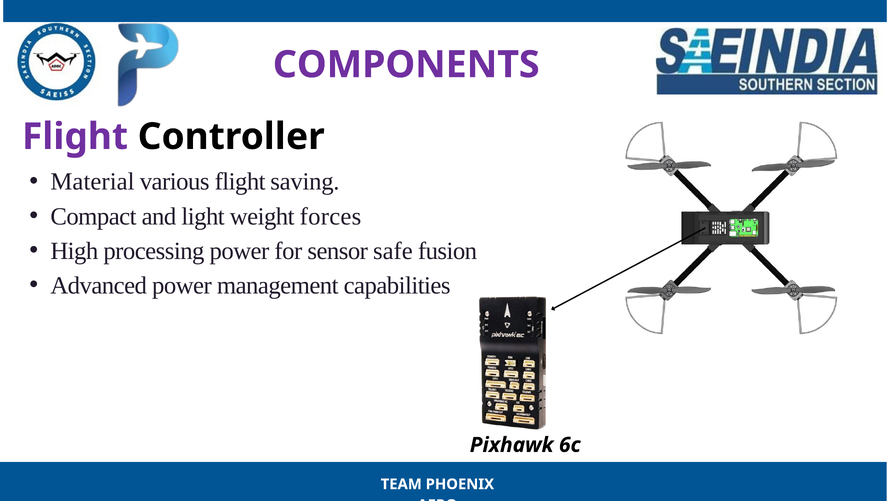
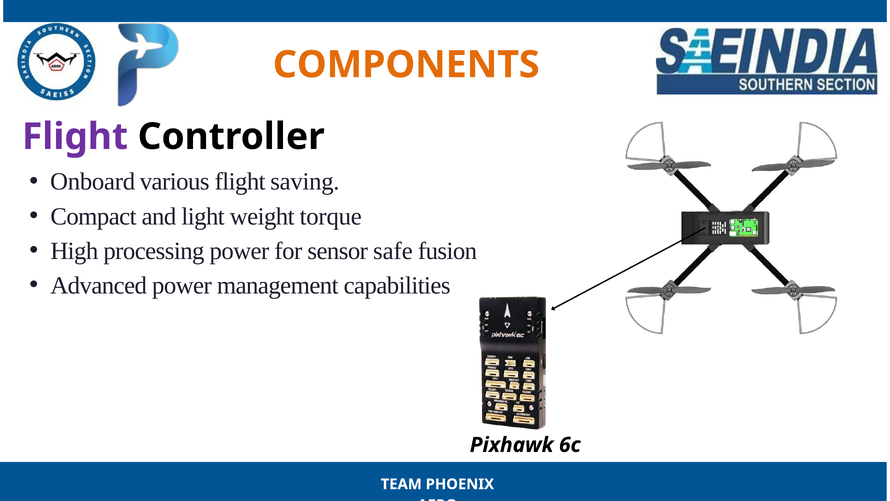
COMPONENTS colour: purple -> orange (406, 65)
Material: Material -> Onboard (93, 182)
forces: forces -> torque (331, 216)
